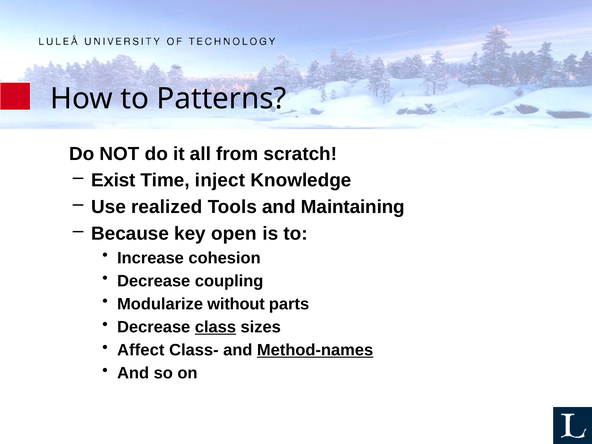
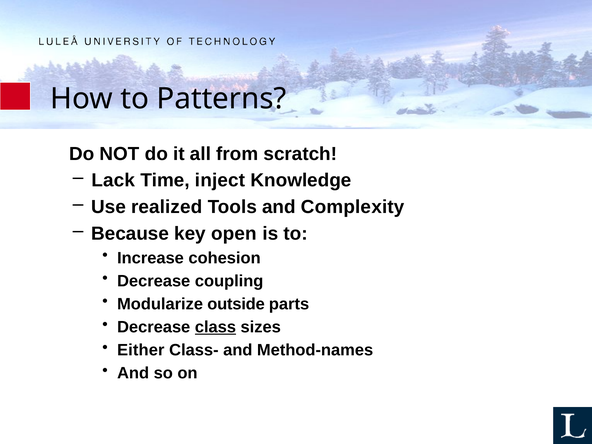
Exist: Exist -> Lack (113, 180)
Maintaining: Maintaining -> Complexity (353, 207)
without: without -> outside (236, 304)
Affect: Affect -> Either (141, 350)
Method-names underline: present -> none (315, 350)
